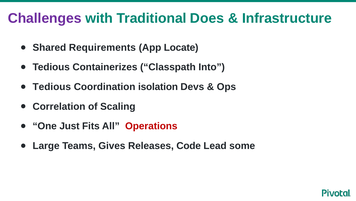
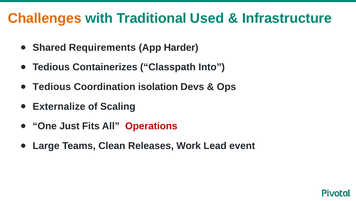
Challenges colour: purple -> orange (45, 18)
Does: Does -> Used (207, 18)
Locate: Locate -> Harder (181, 47)
Correlation: Correlation -> Externalize (59, 106)
Gives: Gives -> Clean (112, 145)
Code: Code -> Work (189, 145)
some: some -> event (242, 145)
